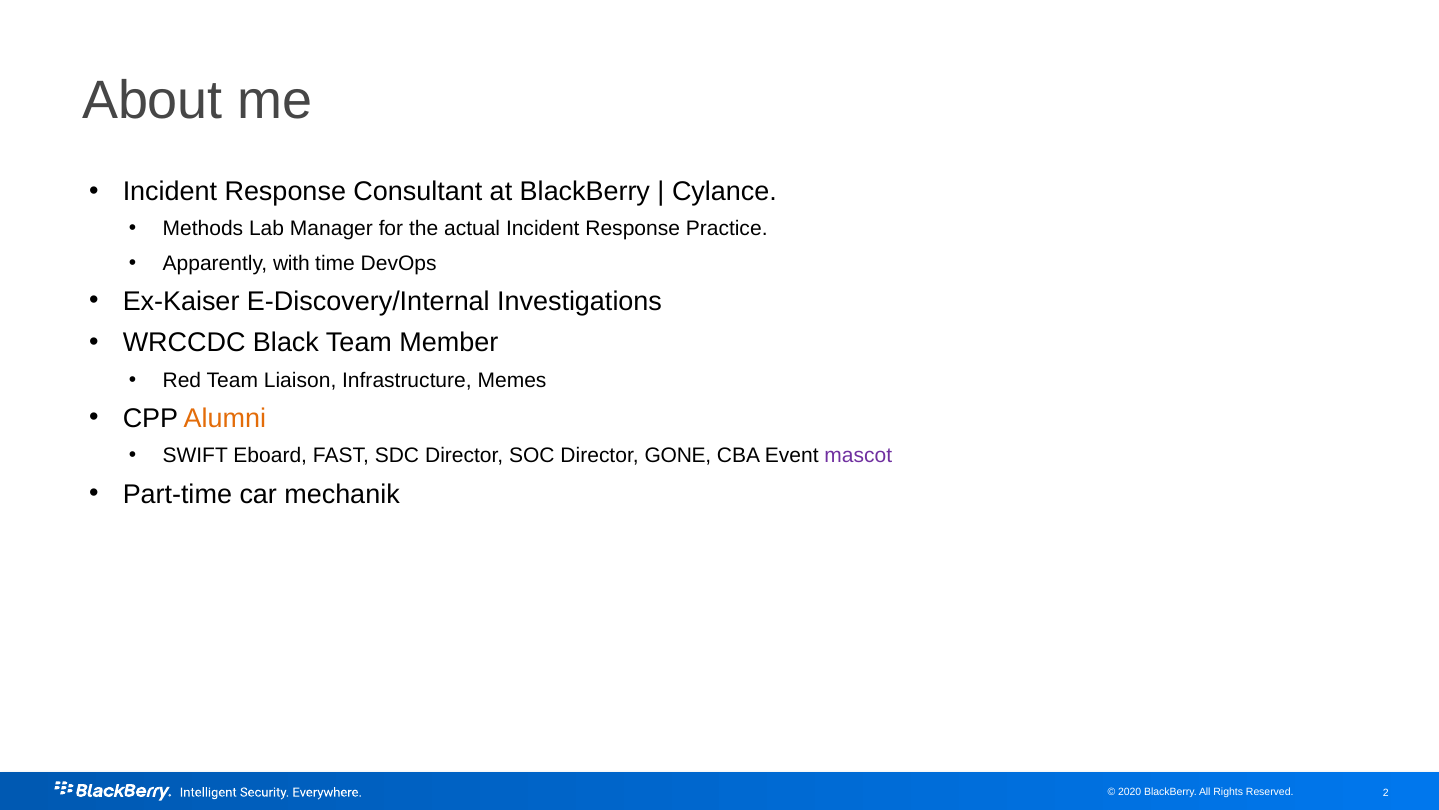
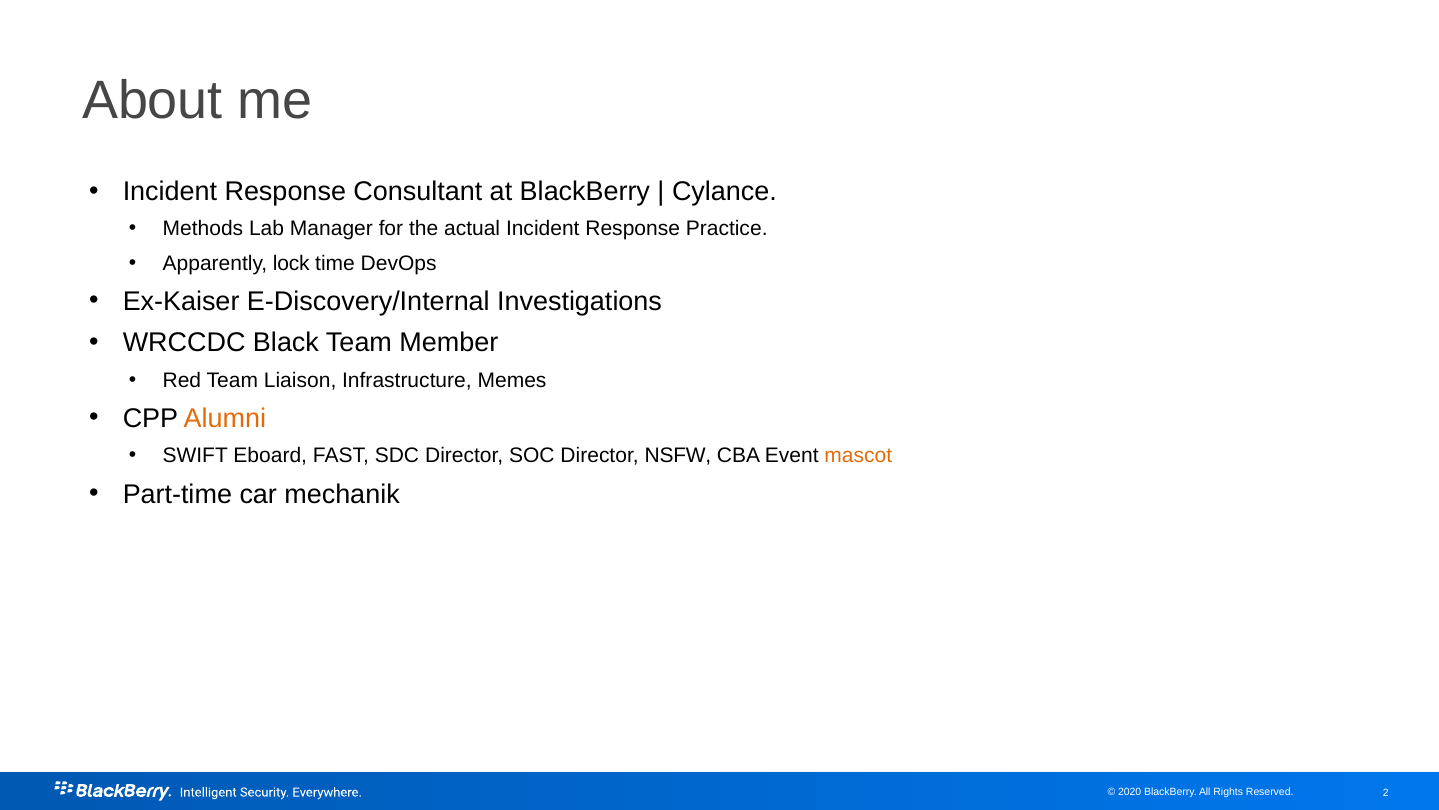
with: with -> lock (291, 263)
GONE: GONE -> NSFW (678, 456)
mascot colour: purple -> orange (858, 456)
